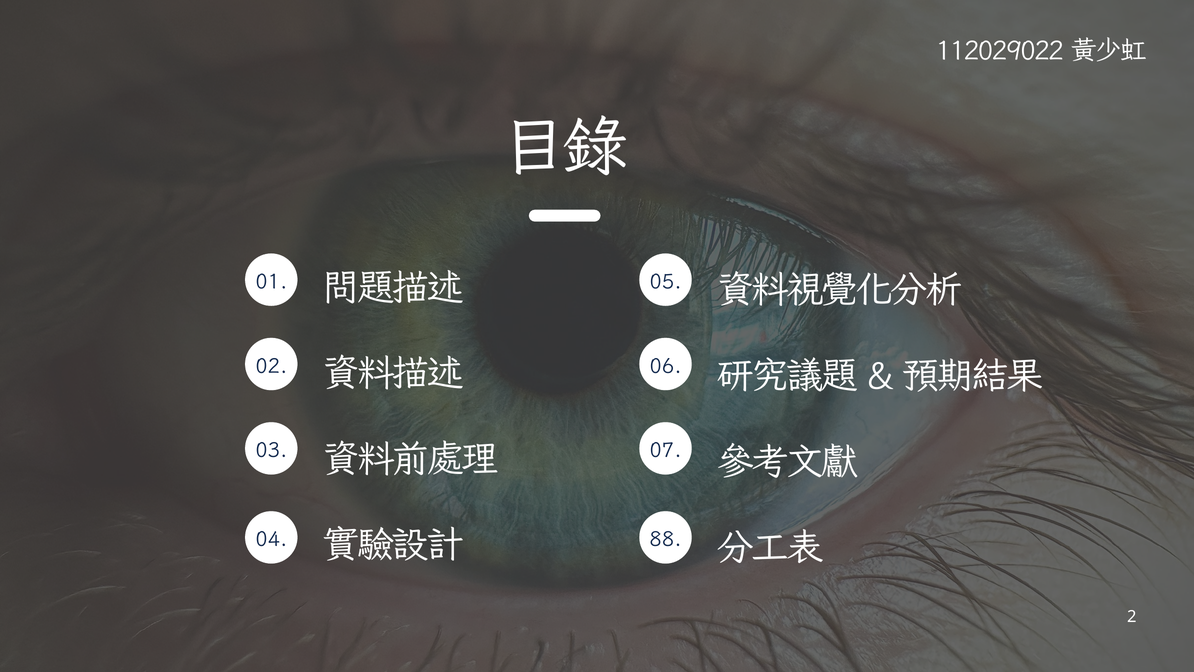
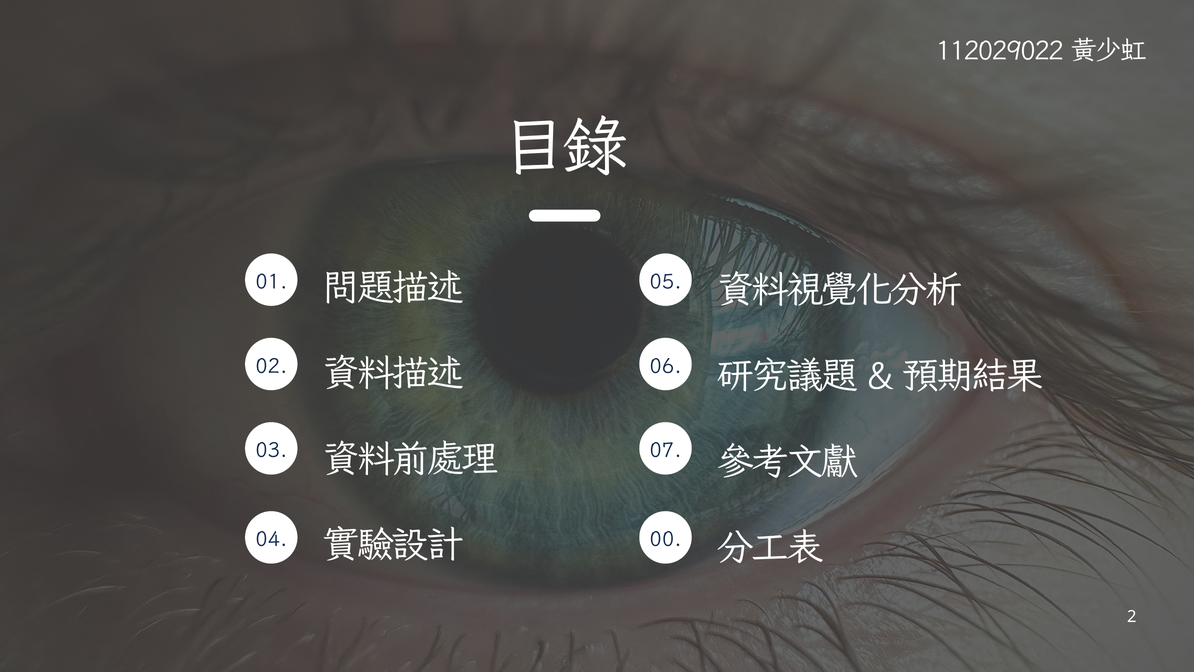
88: 88 -> 00 (666, 539)
